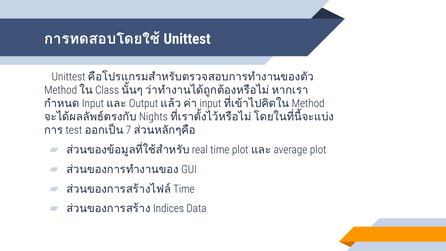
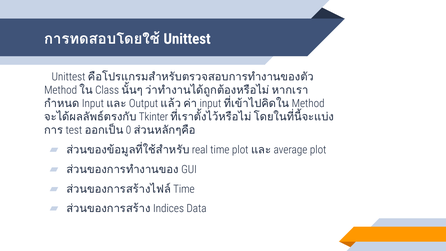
Nights: Nights -> Tkinter (154, 117)
7: 7 -> 0 (129, 130)
